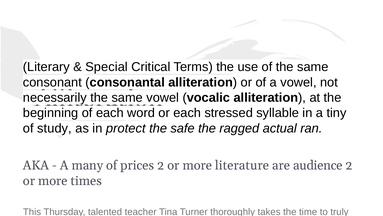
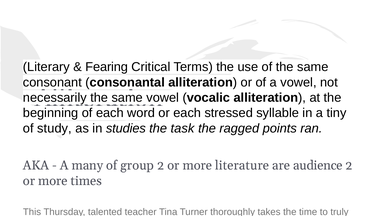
Special: Special -> Fearing (107, 67)
protect: protect -> studies (126, 128)
safe: safe -> task (182, 128)
actual: actual -> points (280, 128)
prices: prices -> group (137, 165)
